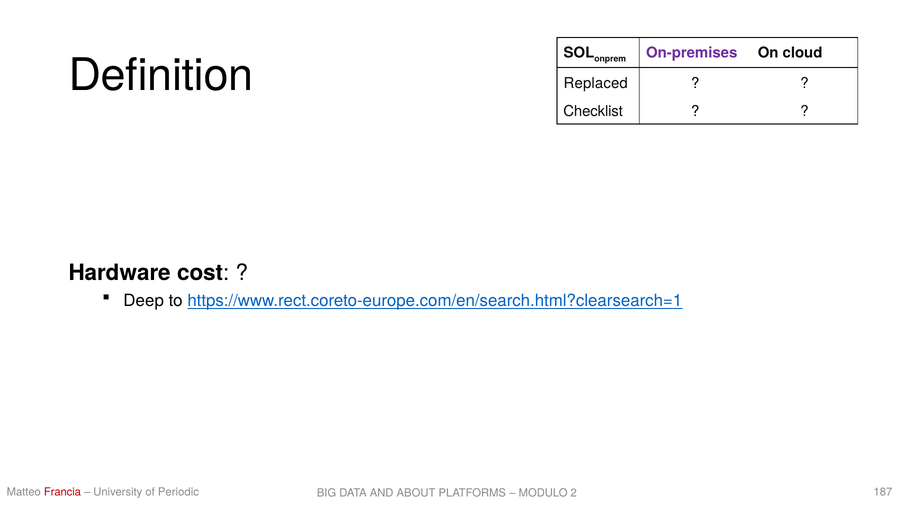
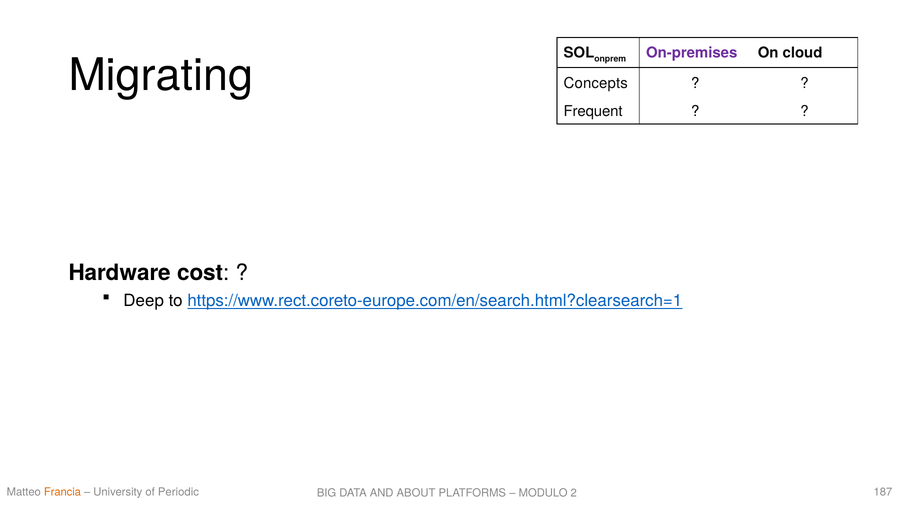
Definition: Definition -> Migrating (161, 76)
Replaced: Replaced -> Concepts (596, 83)
Checklist: Checklist -> Frequent (593, 111)
Francia colour: red -> orange (62, 492)
